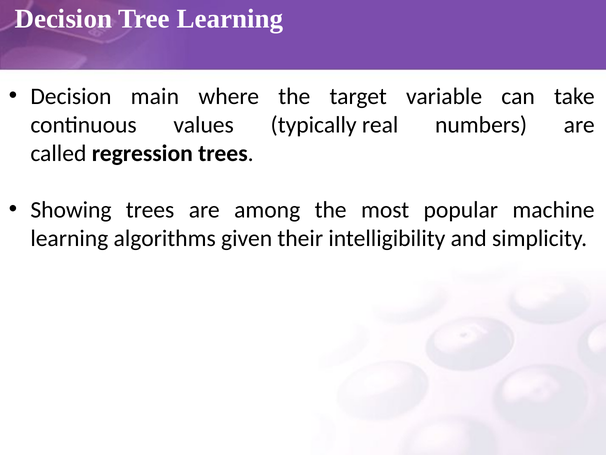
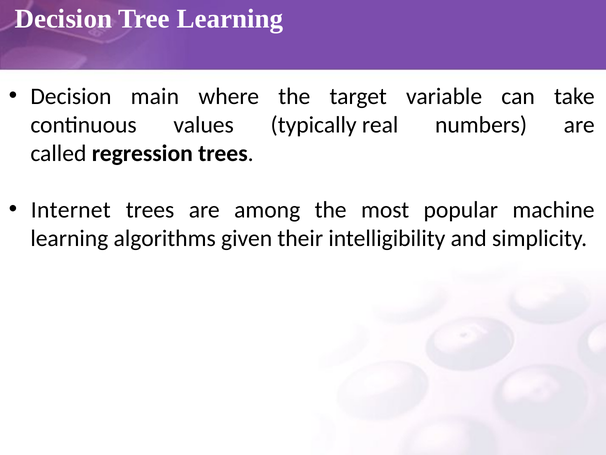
Showing: Showing -> Internet (71, 210)
